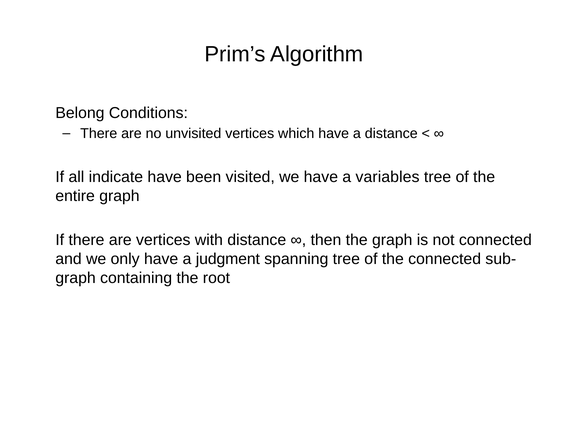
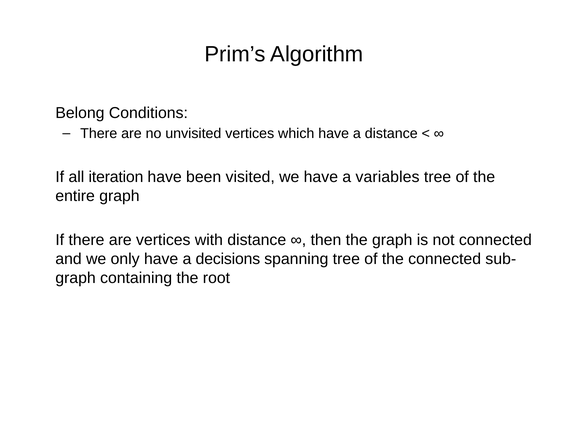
indicate: indicate -> iteration (116, 177)
judgment: judgment -> decisions (228, 259)
